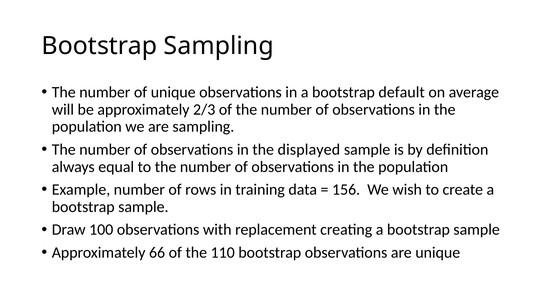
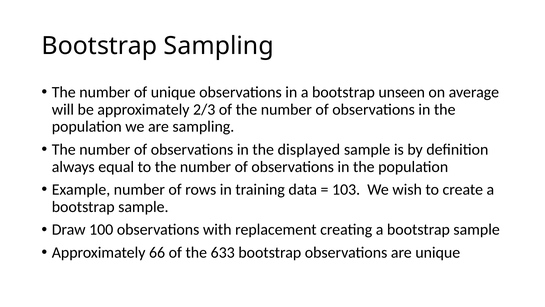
default: default -> unseen (402, 92)
156: 156 -> 103 (346, 189)
110: 110 -> 633 (223, 252)
